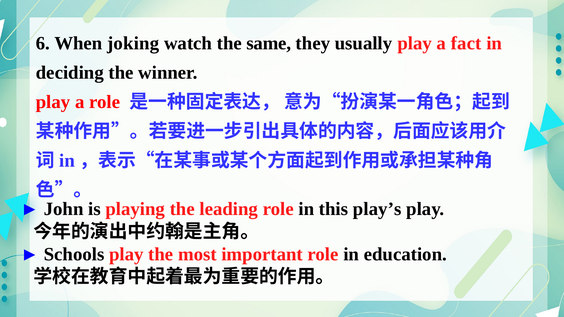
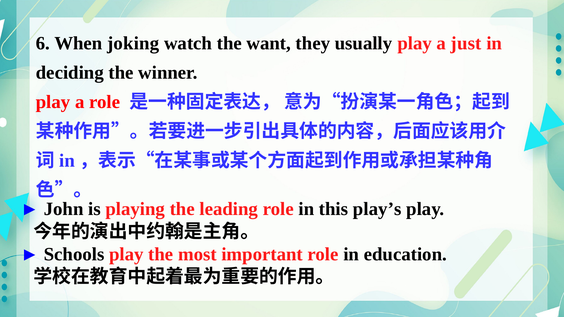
same: same -> want (269, 43)
fact: fact -> just (466, 43)
